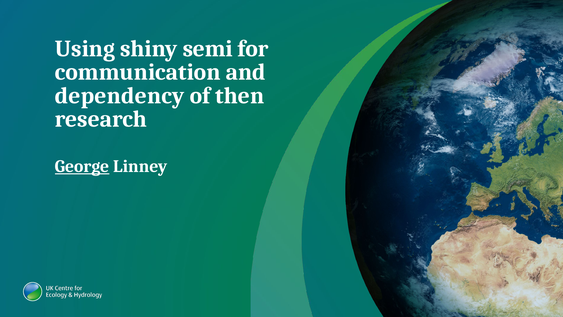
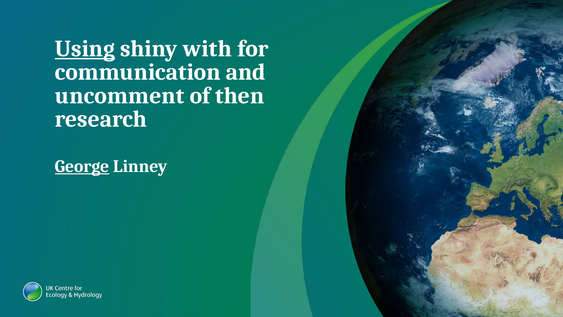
Using underline: none -> present (85, 49)
semi: semi -> with (207, 49)
dependency: dependency -> uncomment (120, 96)
